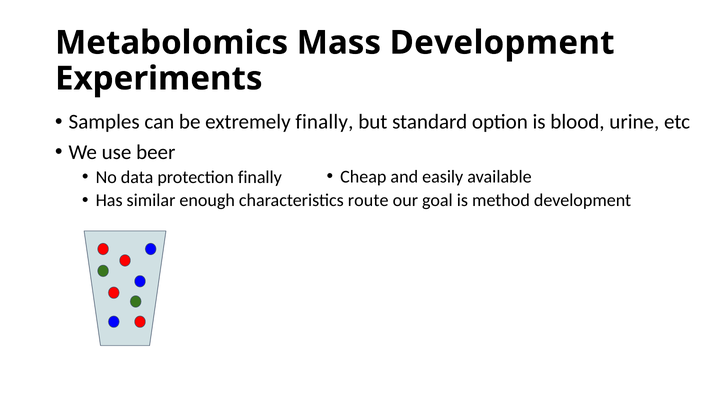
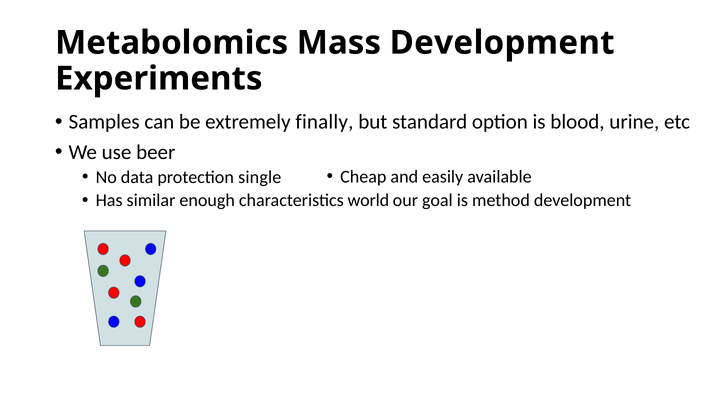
protection finally: finally -> single (260, 177)
route: route -> world (368, 200)
